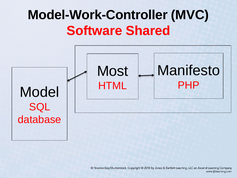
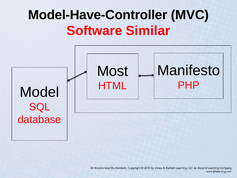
Model-Work-Controller: Model-Work-Controller -> Model-Have-Controller (98, 15)
Shared: Shared -> Similar (148, 31)
